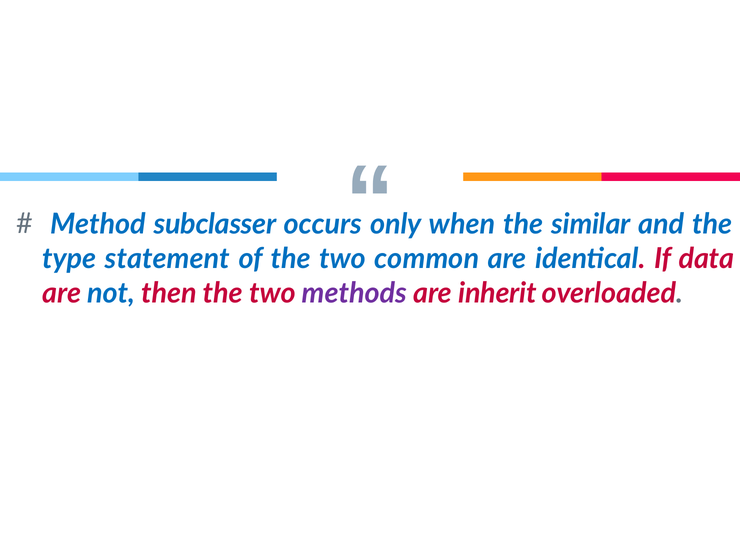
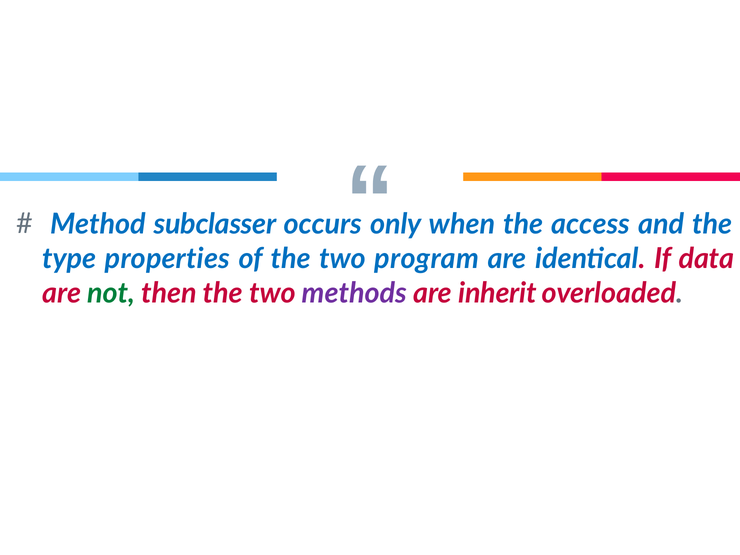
similar: similar -> access (591, 224)
statement: statement -> properties (167, 259)
common: common -> program (427, 259)
not colour: blue -> green (111, 293)
